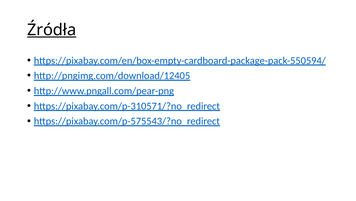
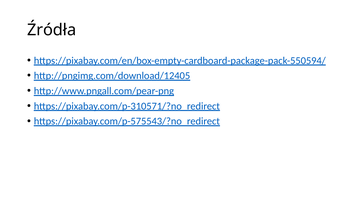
Źródła underline: present -> none (52, 30)
